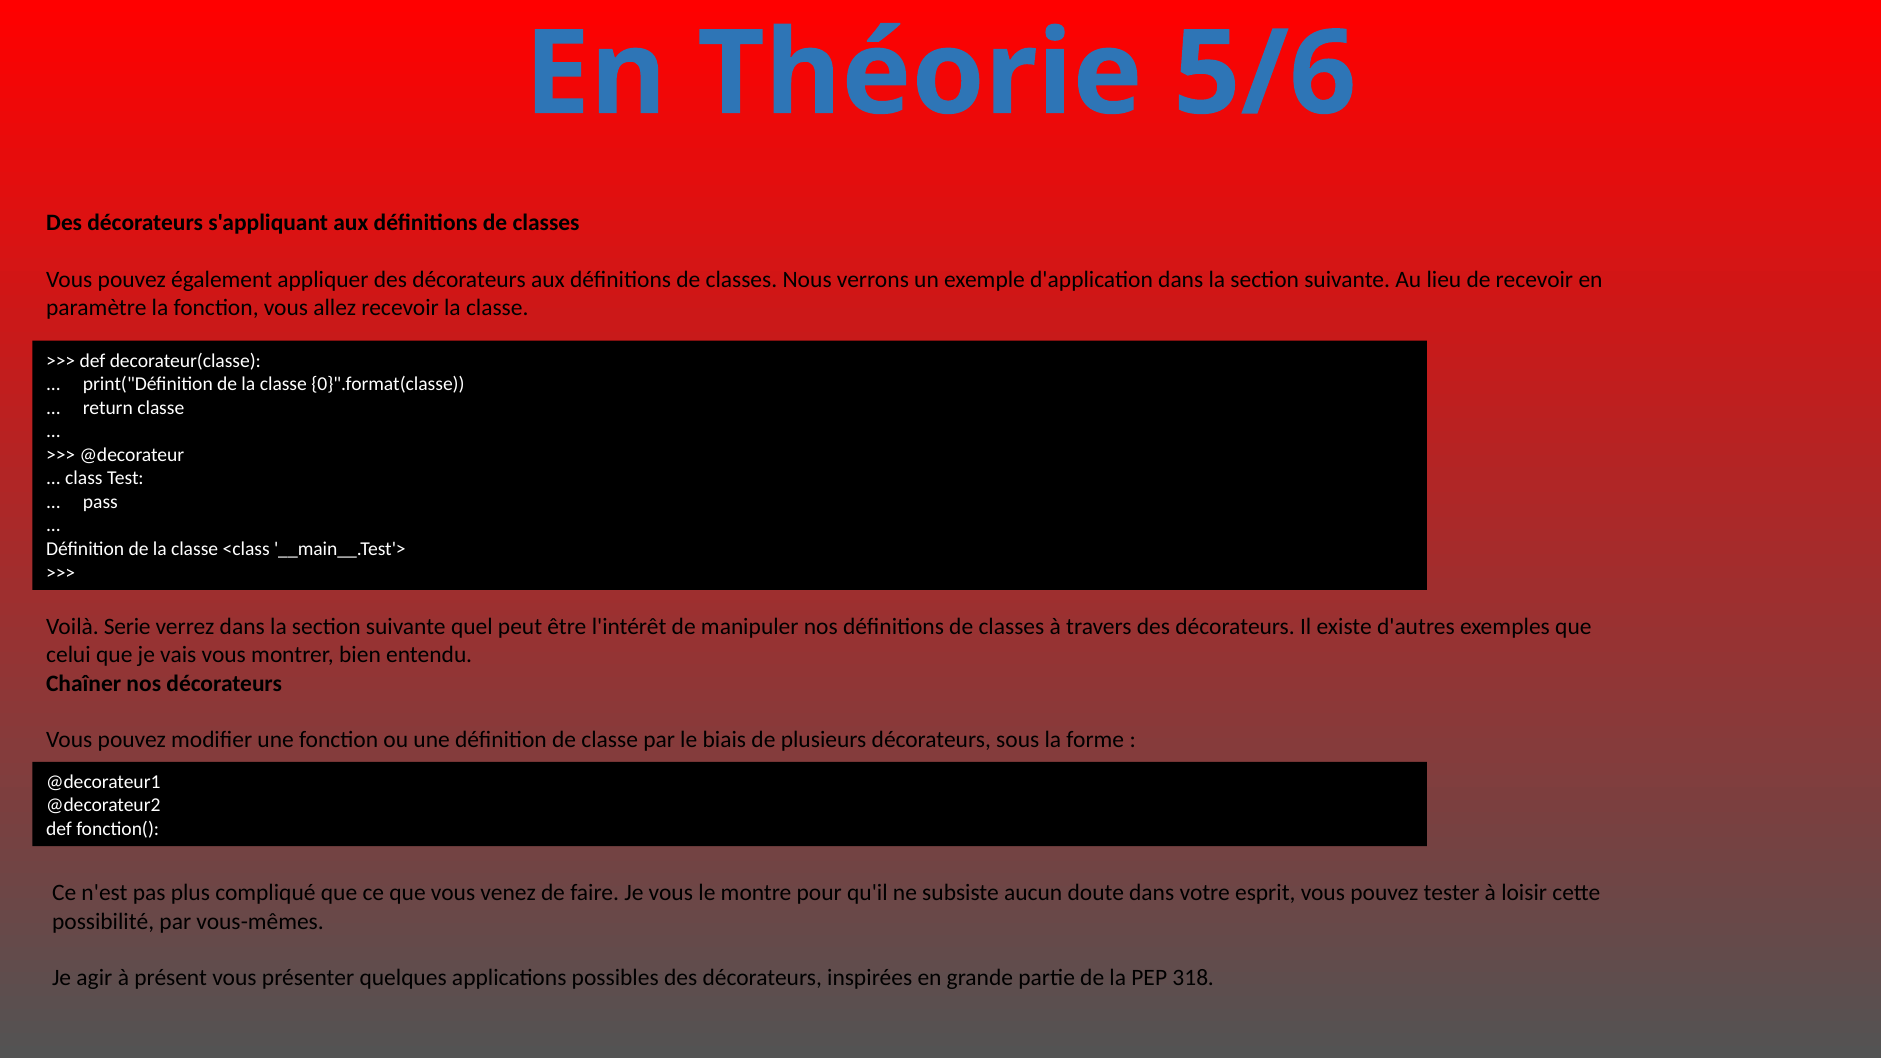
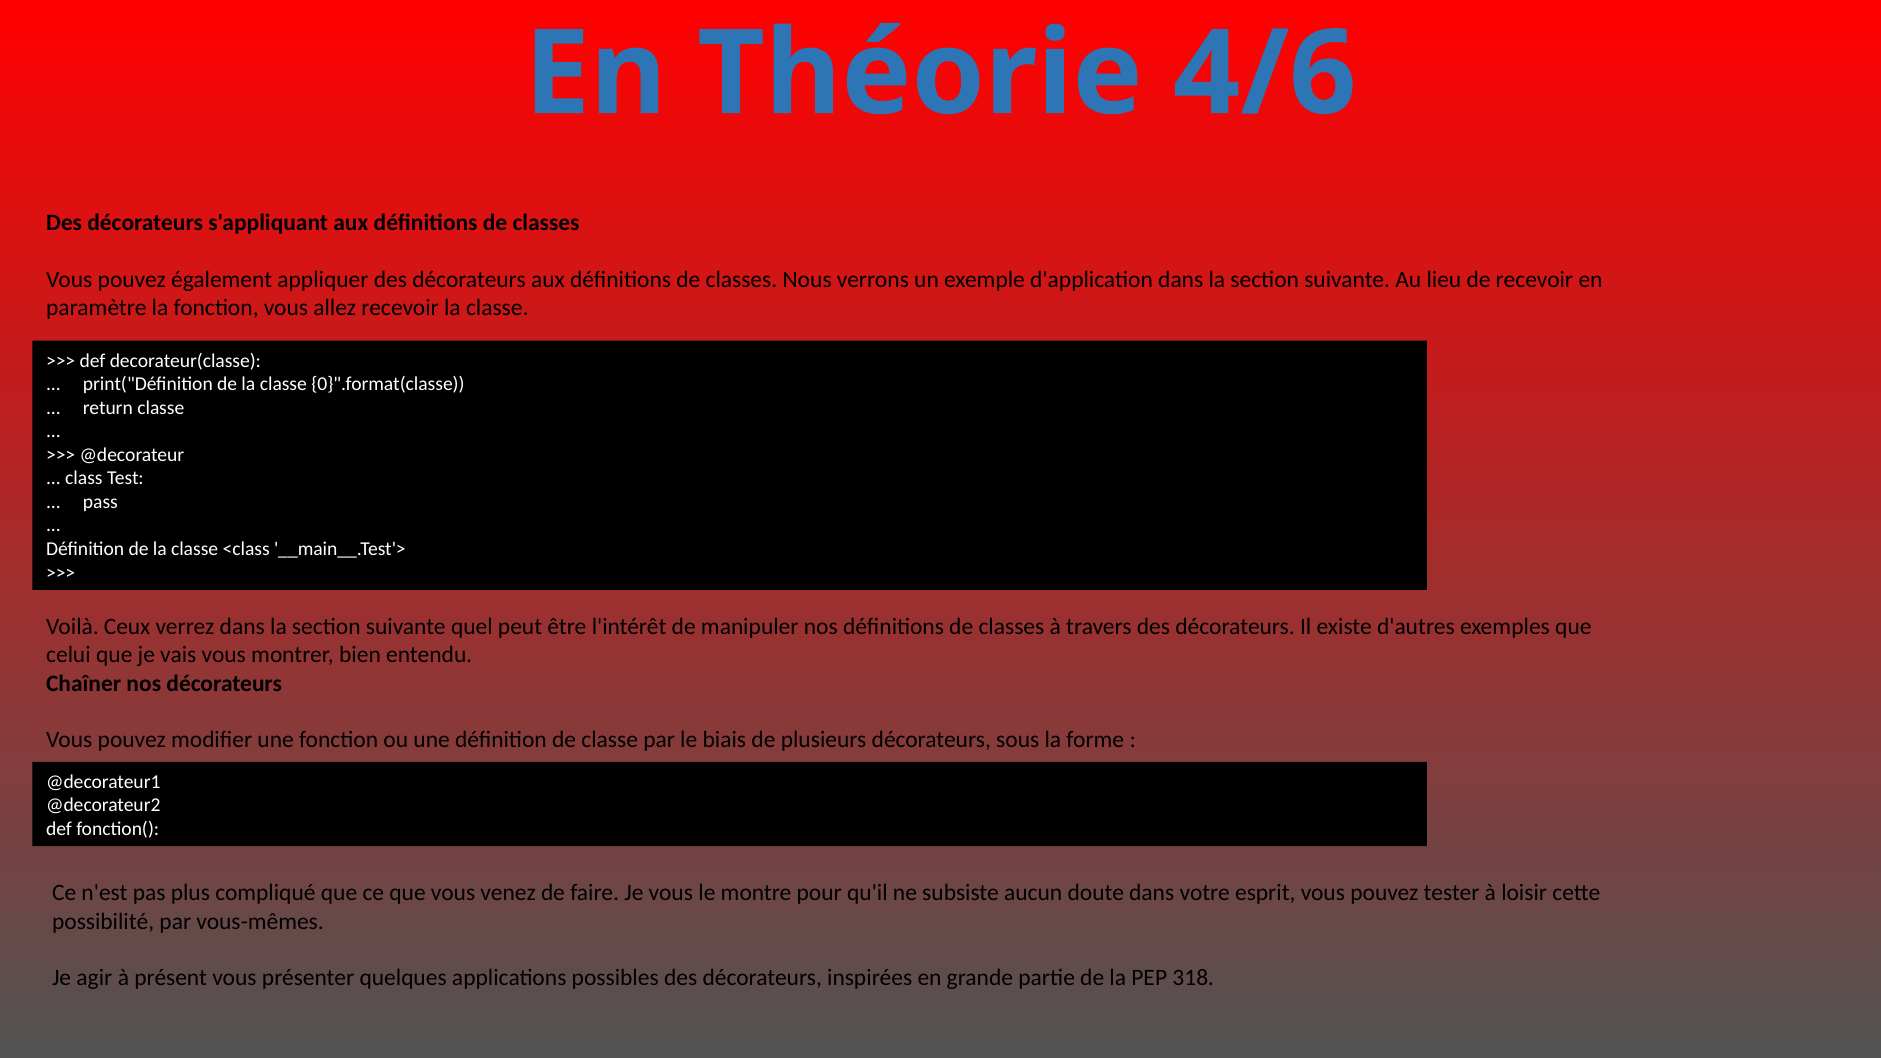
5/6: 5/6 -> 4/6 (1265, 74)
Serie: Serie -> Ceux (127, 627)
